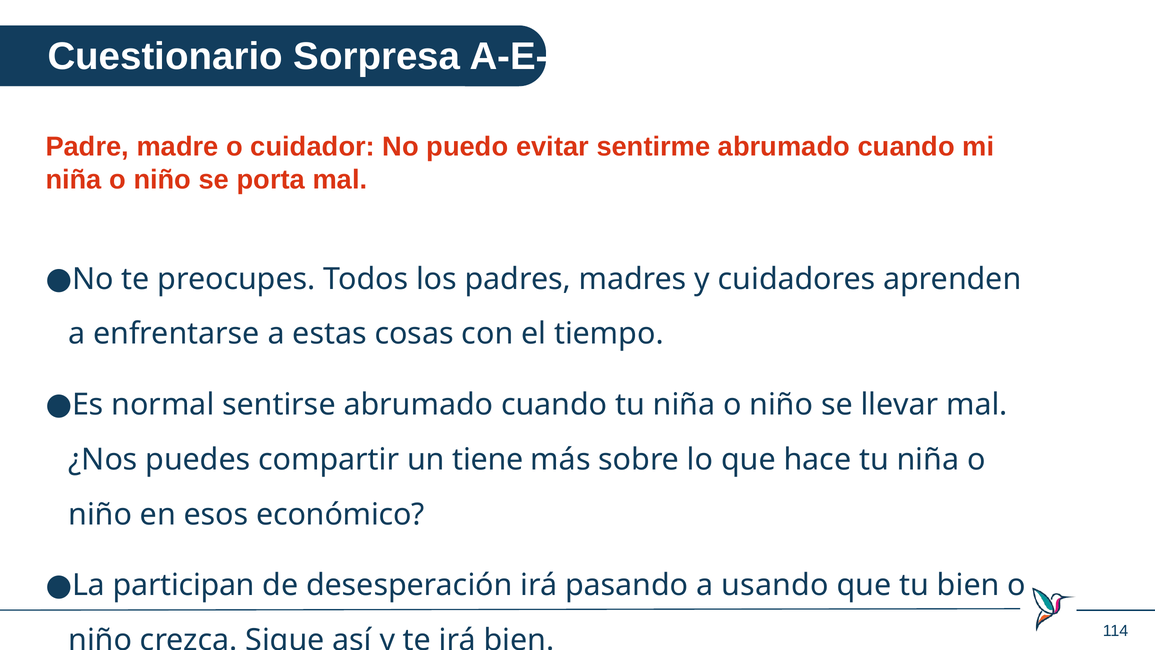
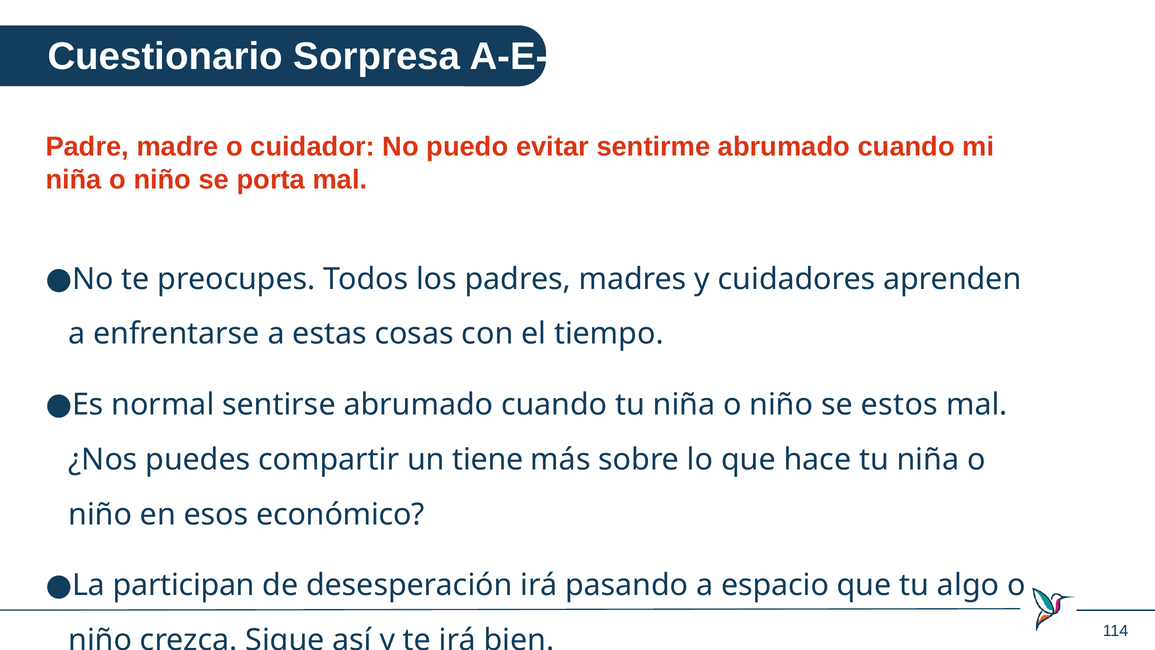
llevar: llevar -> estos (899, 405)
usando: usando -> espacio (775, 585)
tu bien: bien -> algo (968, 585)
